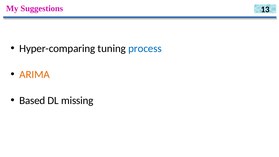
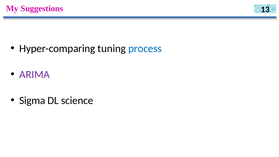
ARIMA colour: orange -> purple (35, 74)
Based: Based -> Sigma (32, 101)
missing: missing -> science (77, 101)
